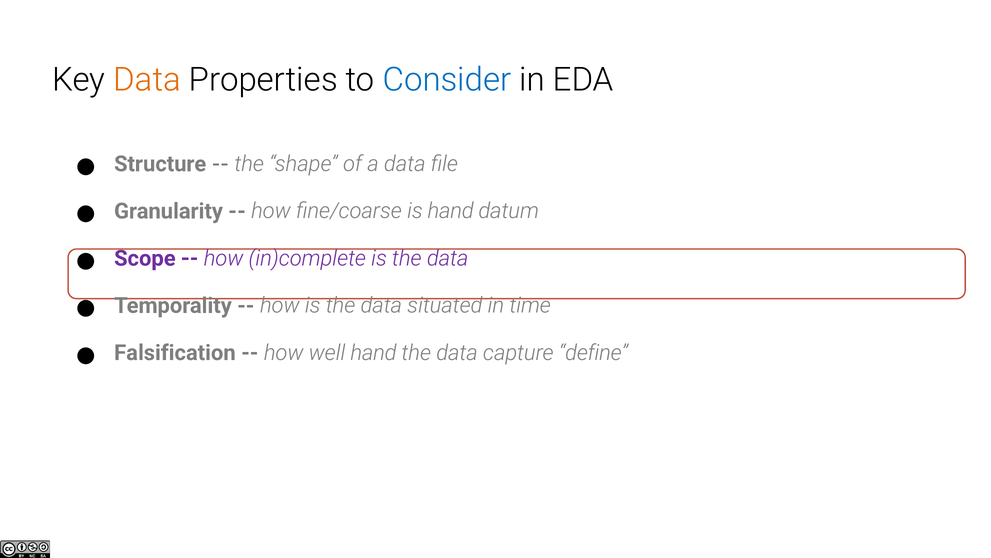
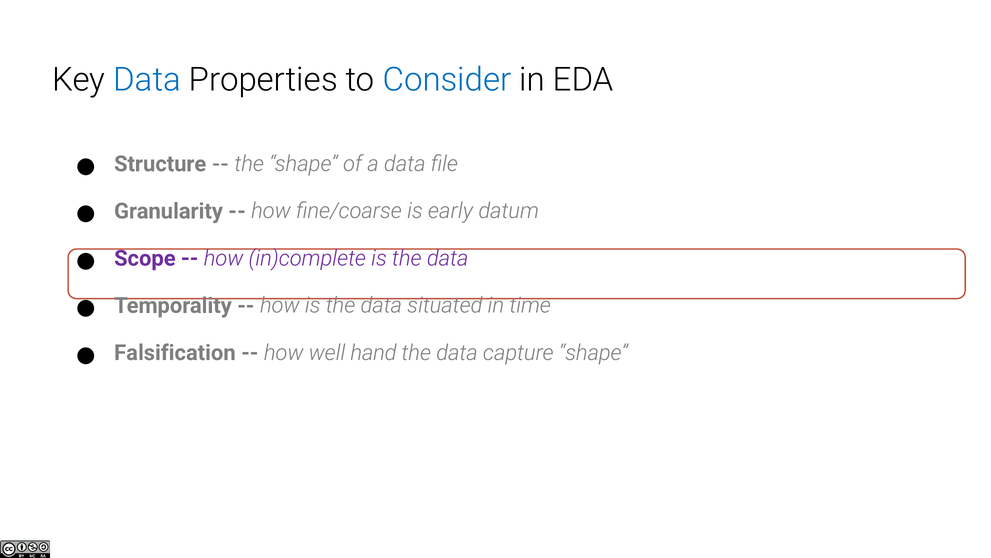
Data colour: orange -> blue (147, 80)
is hand: hand -> early (450, 211)
capture define: define -> shape (593, 353)
